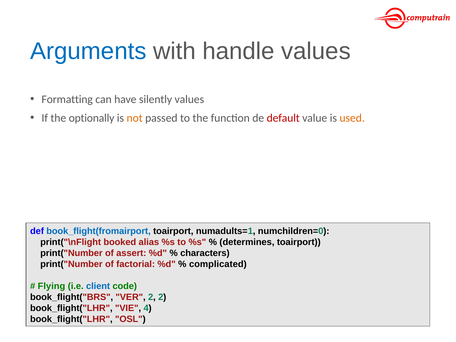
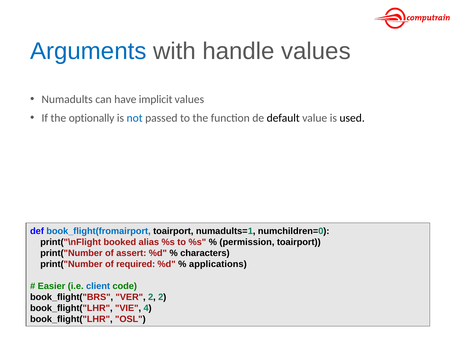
Formatting: Formatting -> Numadults (67, 99)
silently: silently -> implicit (156, 99)
not colour: orange -> blue (135, 118)
default colour: red -> black (283, 118)
used colour: orange -> black (352, 118)
determines: determines -> permission (247, 242)
factorial: factorial -> required (136, 264)
complicated: complicated -> applications (218, 264)
Flying: Flying -> Easier (52, 286)
